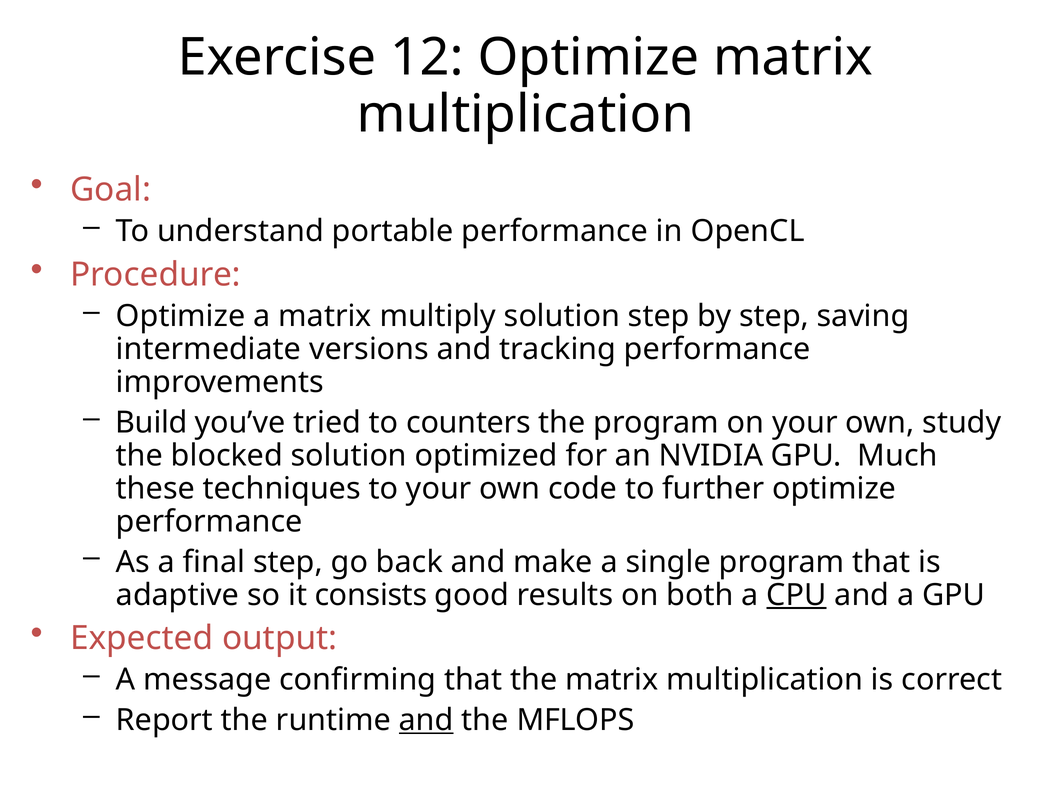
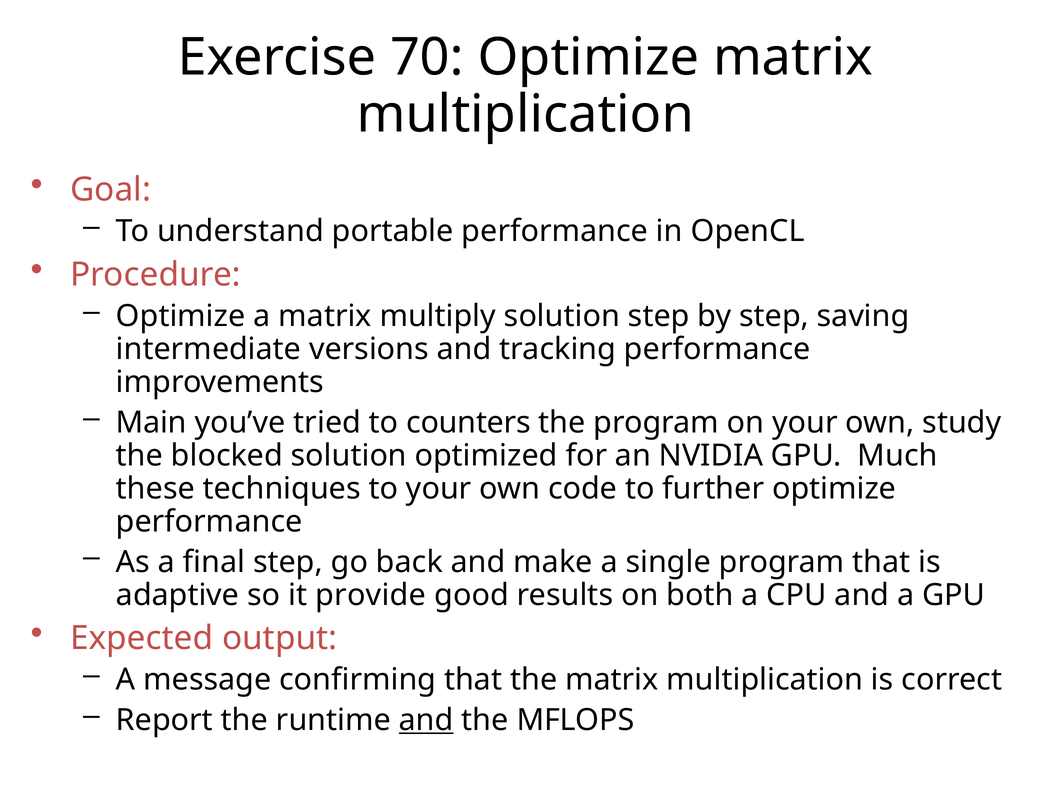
12: 12 -> 70 (427, 58)
Build: Build -> Main (151, 422)
consists: consists -> provide (371, 594)
CPU underline: present -> none (797, 594)
